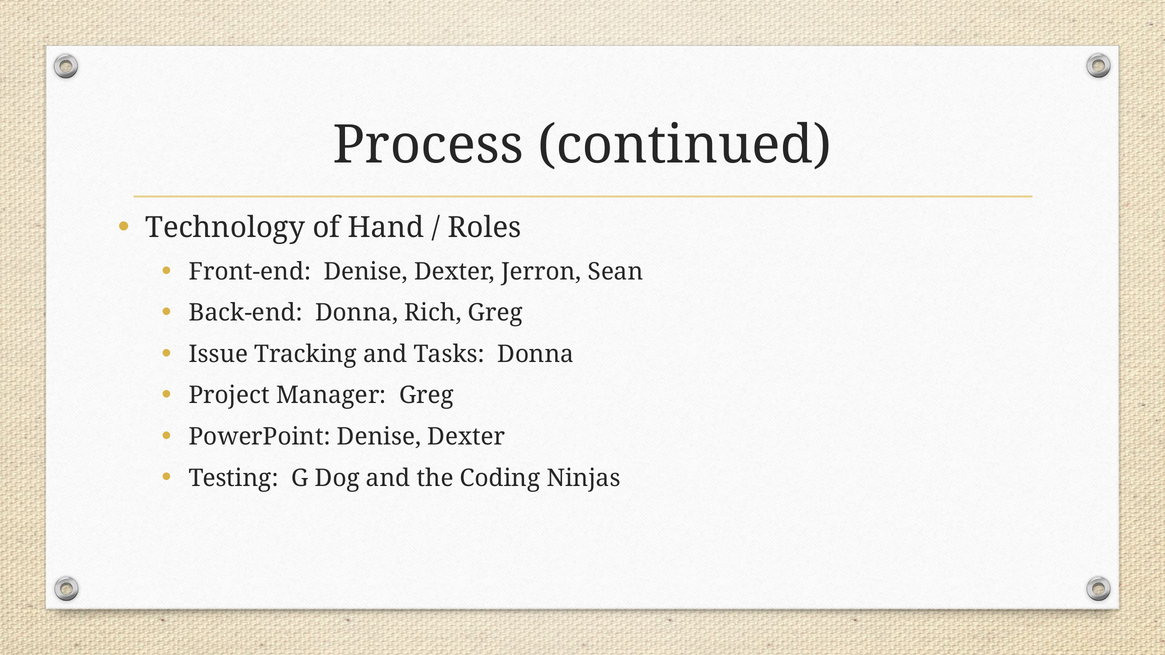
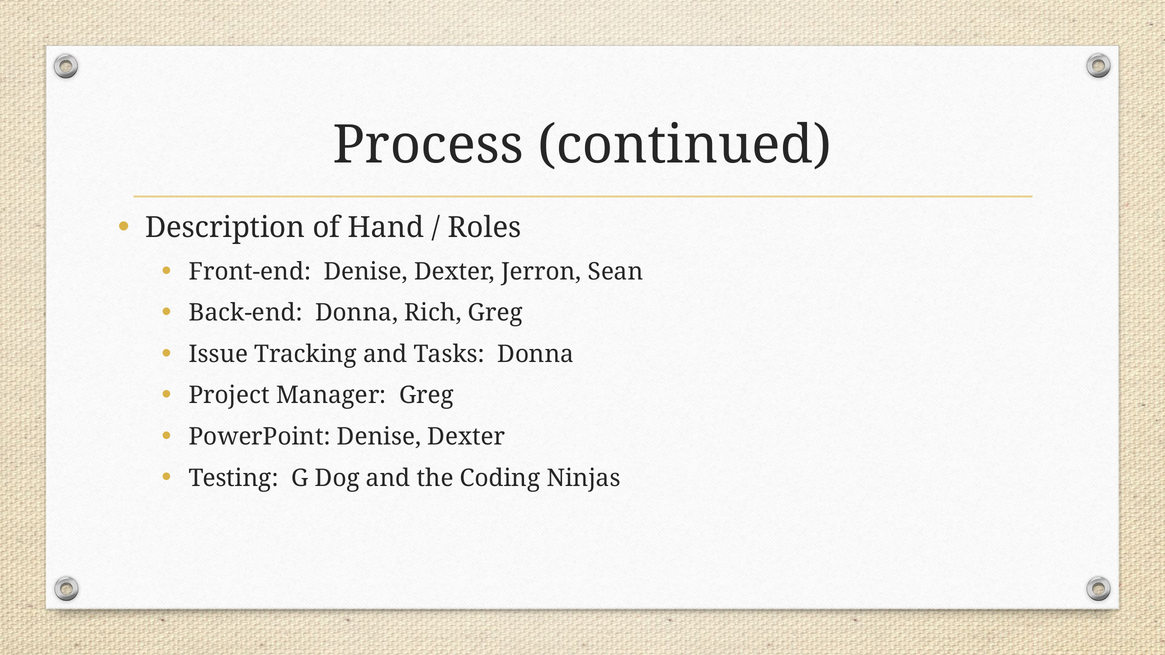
Technology: Technology -> Description (225, 228)
